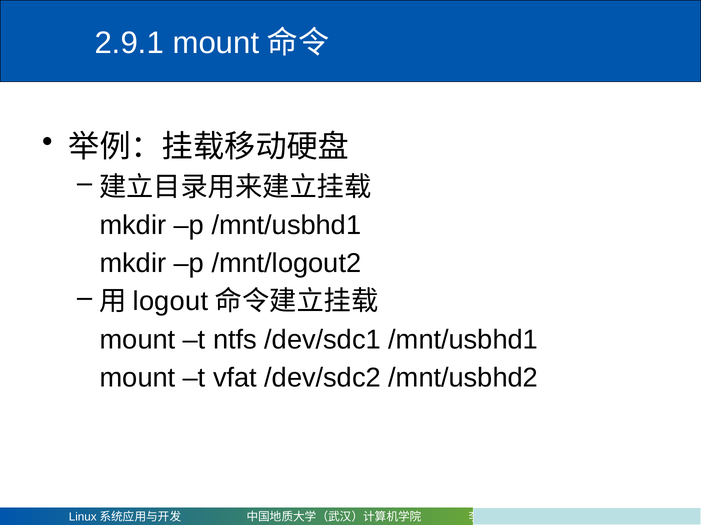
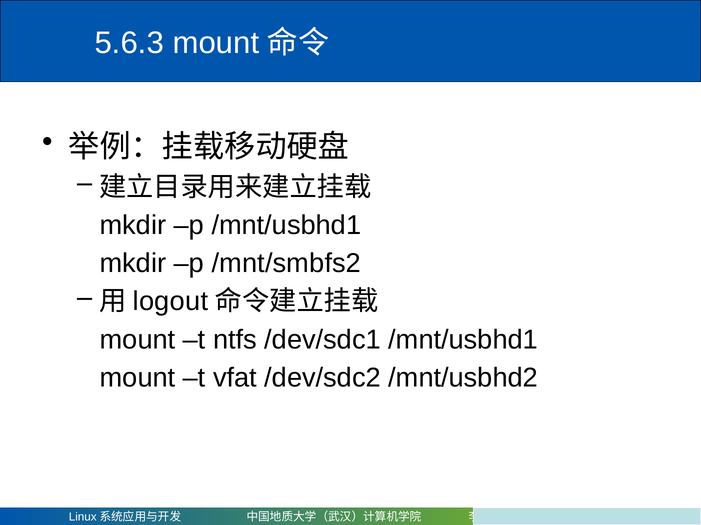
2.9.1: 2.9.1 -> 5.6.3 (129, 43)
/mnt/logout2: /mnt/logout2 -> /mnt/smbfs2 (286, 264)
